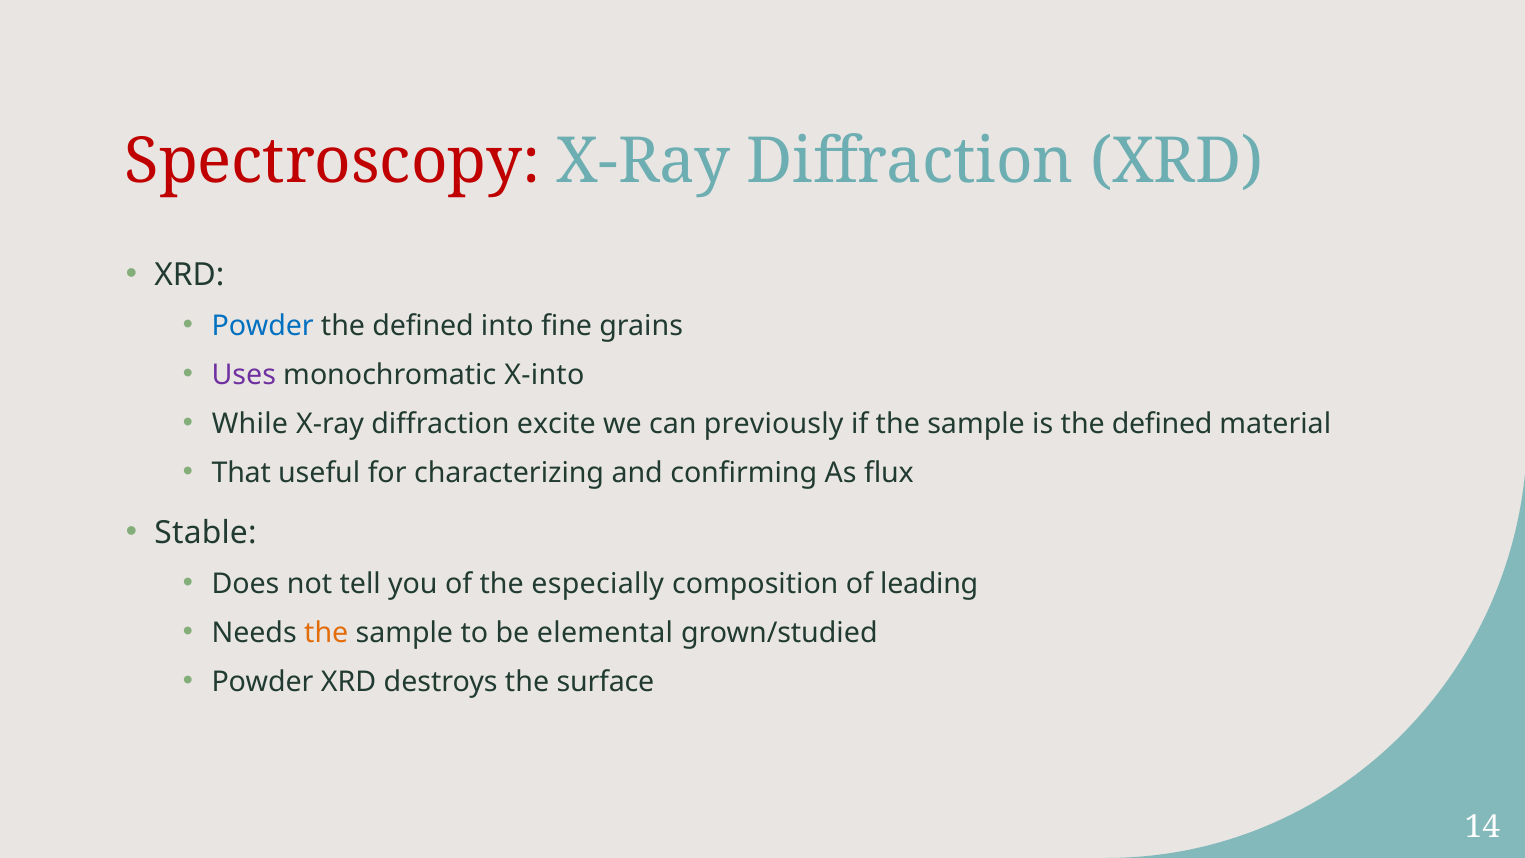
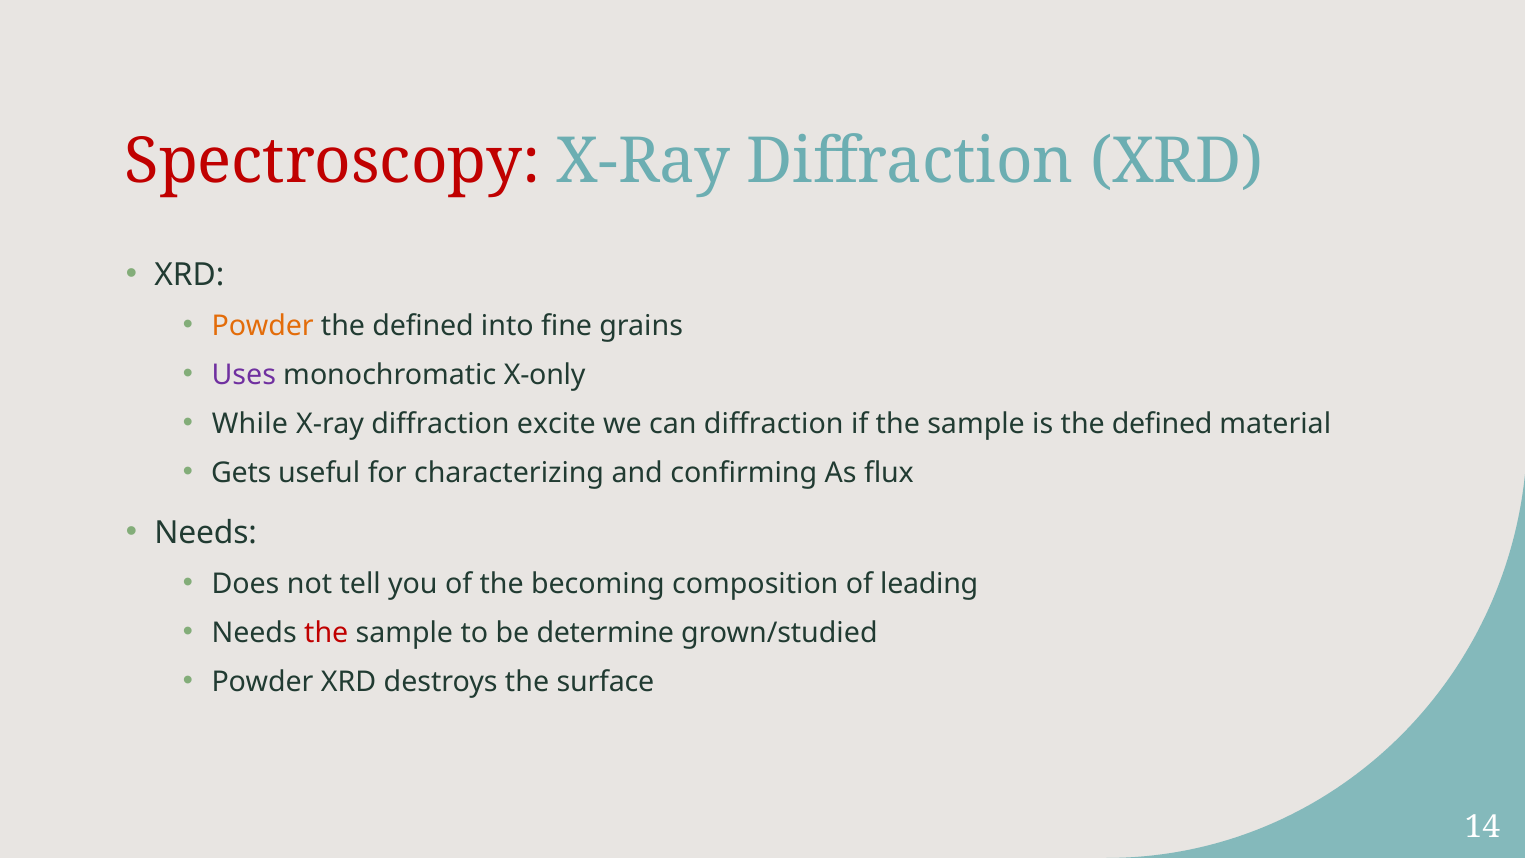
Powder colour: blue -> orange (263, 326)
X-into: X-into -> X-only (545, 375)
can previously: previously -> diffraction (774, 424)
That: That -> Gets (241, 473)
Stable: Stable -> Needs (206, 533)
especially: especially -> becoming (598, 584)
the colour: orange -> red (326, 633)
elemental: elemental -> determine (605, 633)
